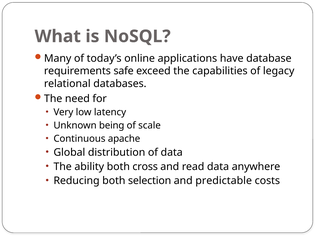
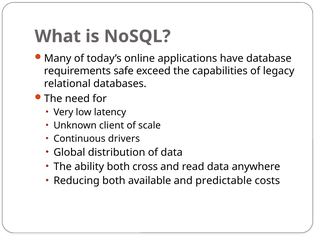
being: being -> client (112, 126)
apache: apache -> drivers (124, 139)
selection: selection -> available (150, 181)
